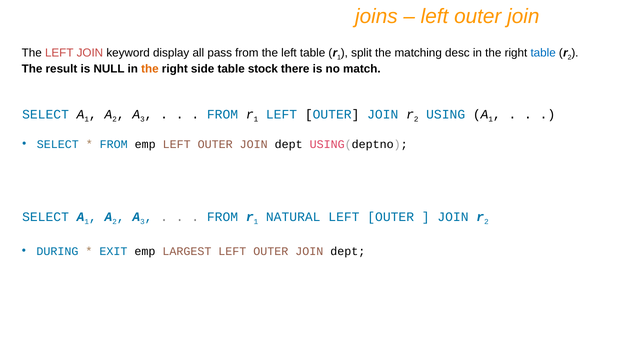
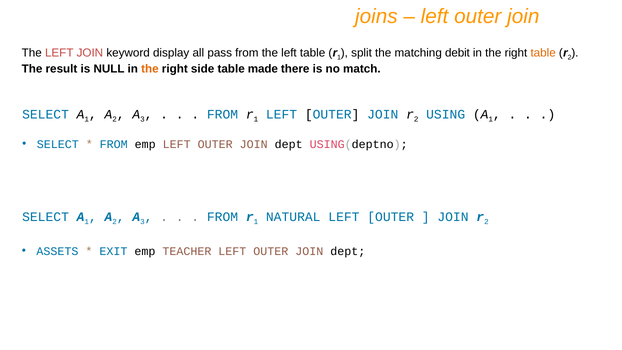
desc: desc -> debit (457, 53)
table colour: blue -> orange (543, 53)
stock: stock -> made (263, 69)
DURING: DURING -> ASSETS (57, 251)
LARGEST: LARGEST -> TEACHER (187, 251)
